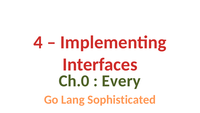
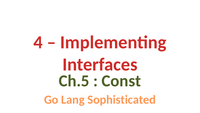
Ch.0: Ch.0 -> Ch.5 (74, 81)
Every: Every -> Const (121, 81)
